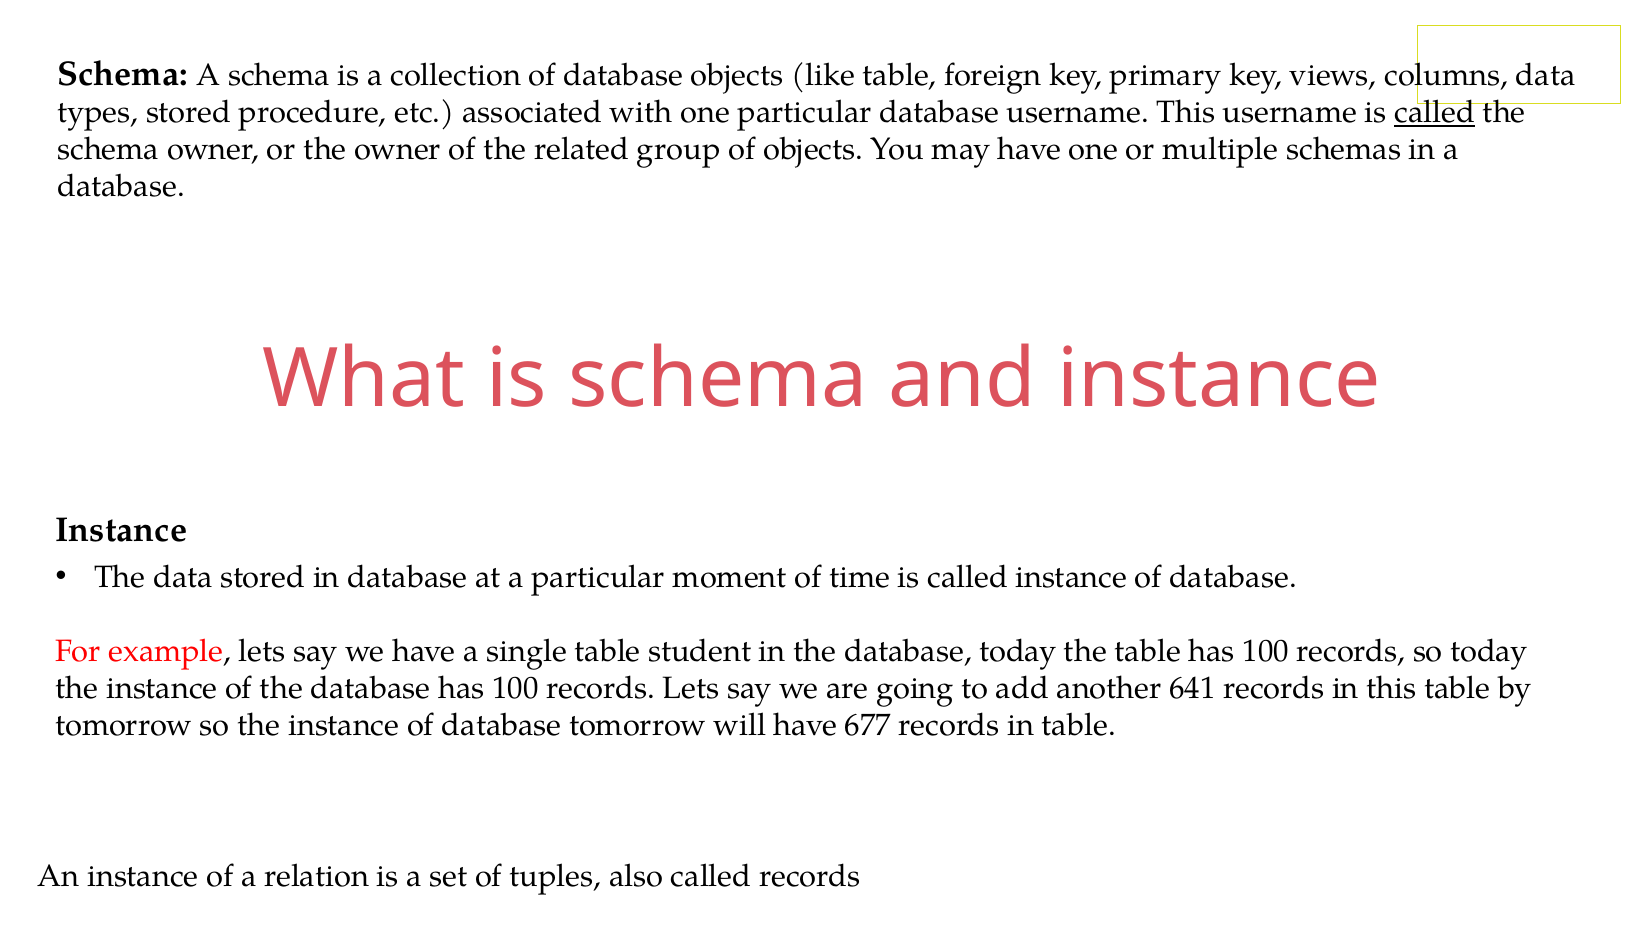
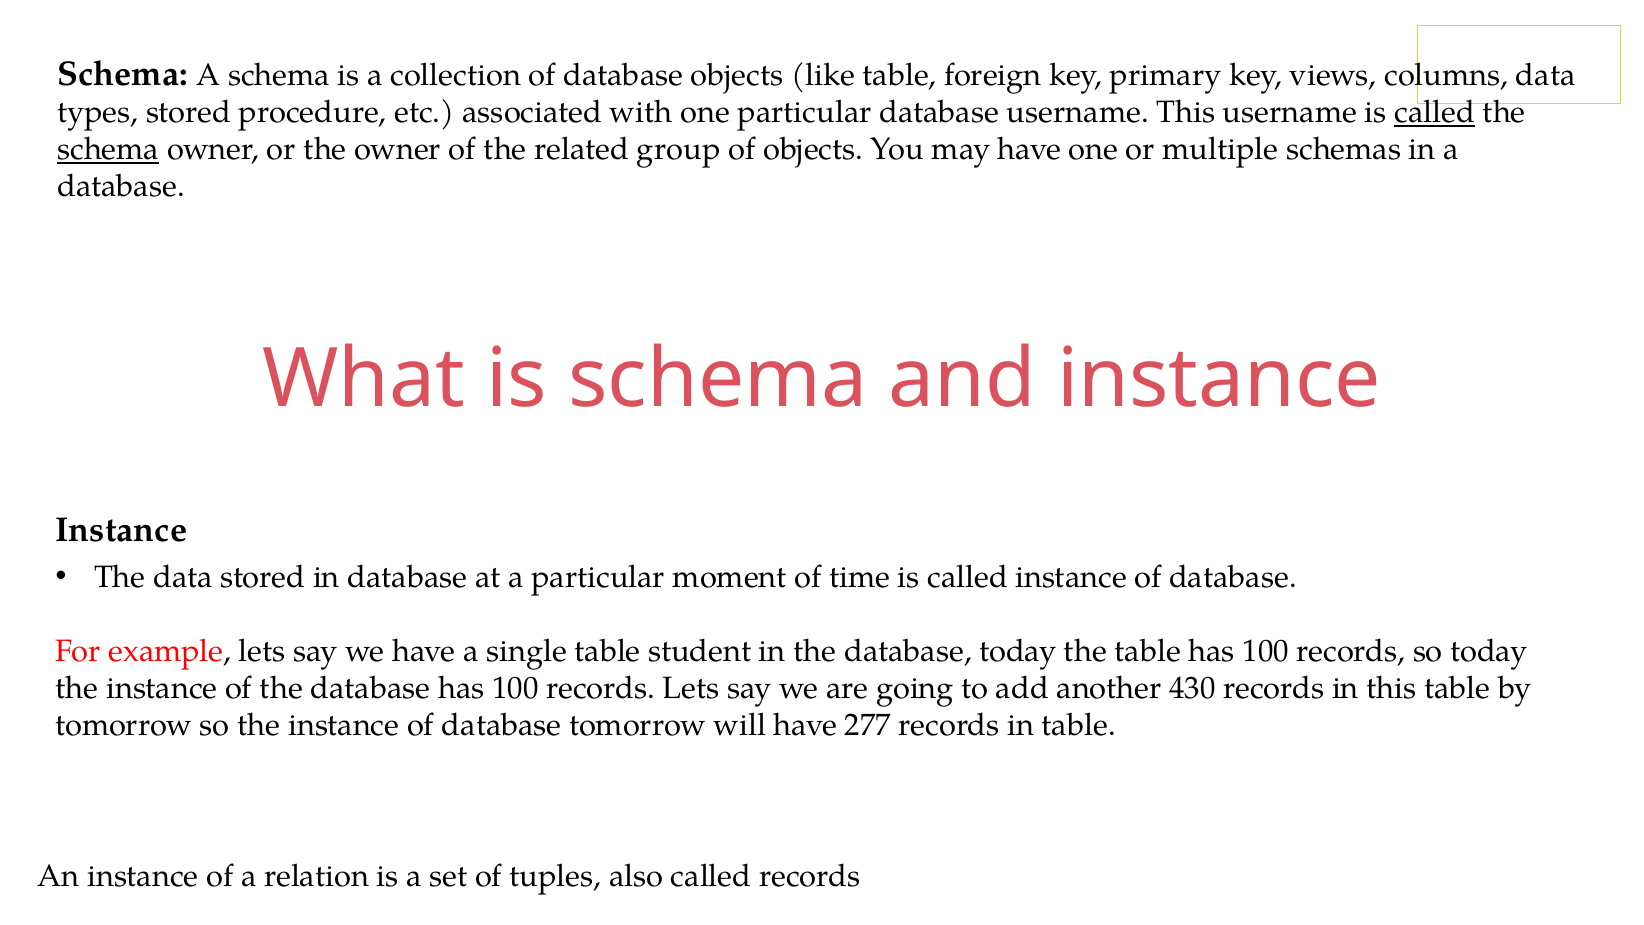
schema underline: none -> present (108, 150)
641: 641 -> 430 (1193, 688)
677: 677 -> 277 (868, 725)
